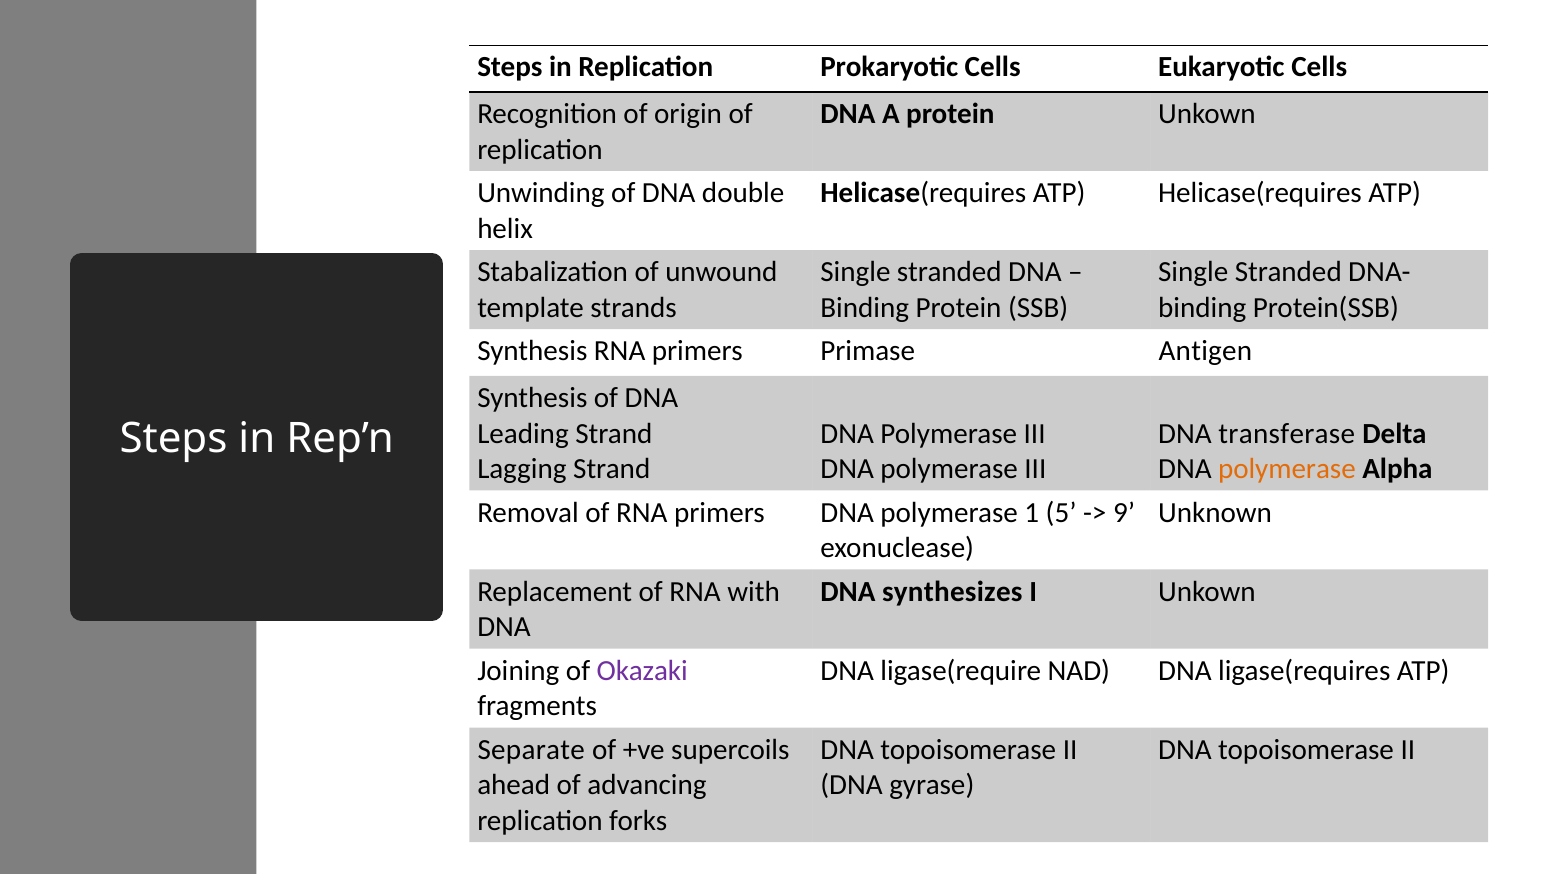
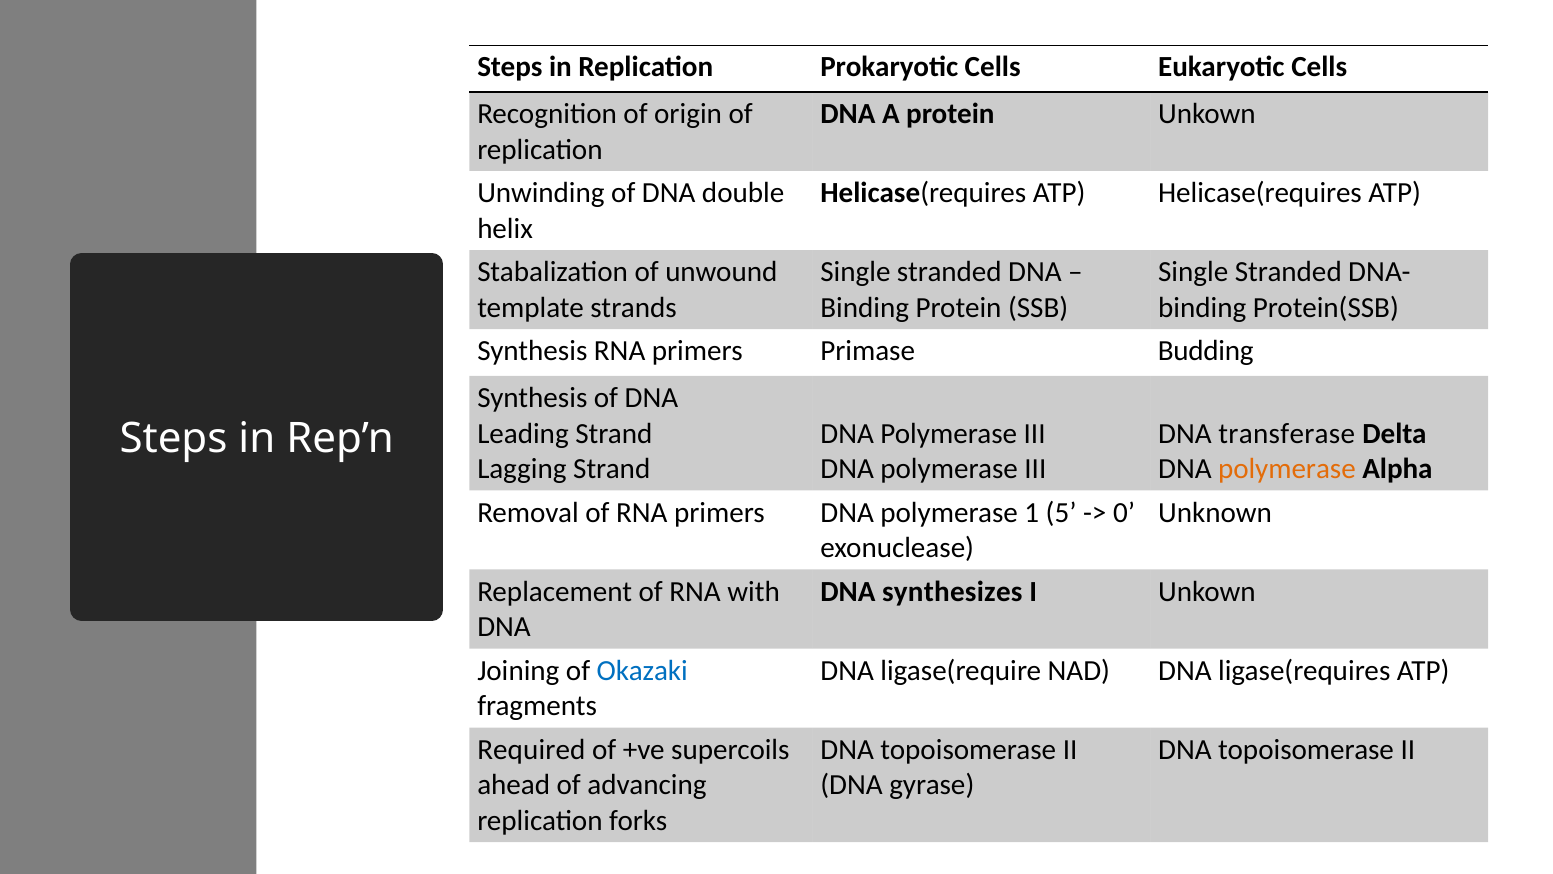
Antigen: Antigen -> Budding (1206, 351)
9: 9 -> 0 (1124, 512)
Okazaki colour: purple -> blue (642, 670)
Separate: Separate -> Required (531, 749)
